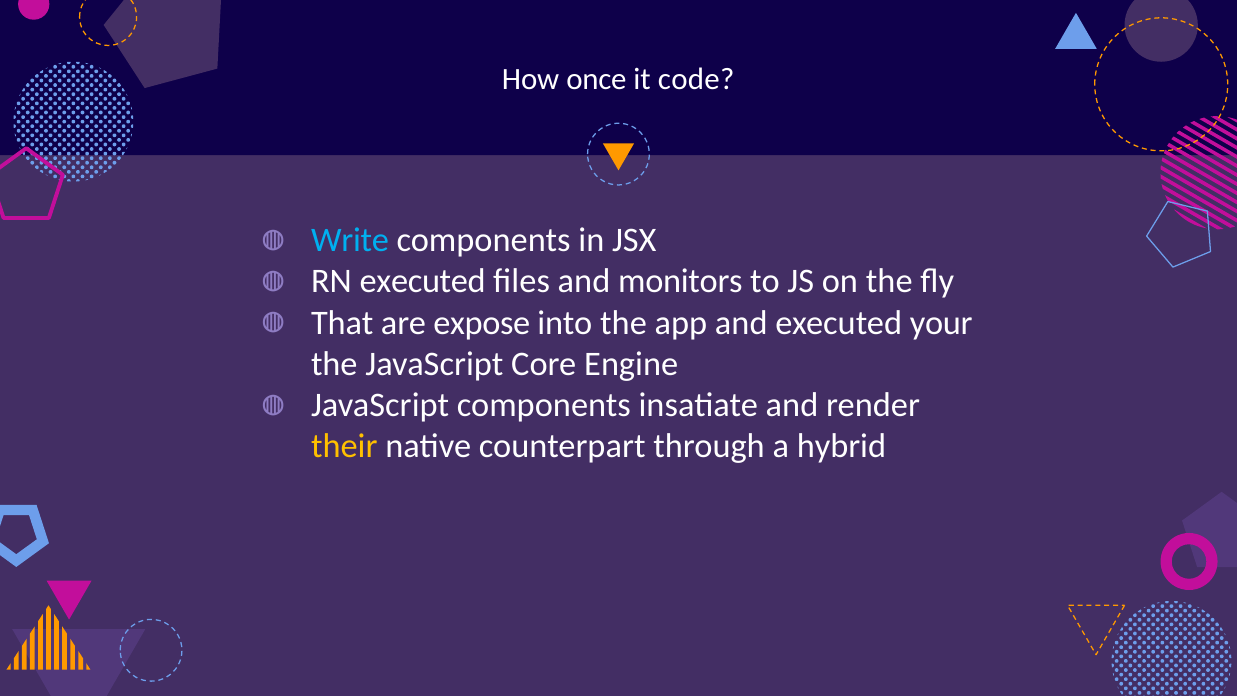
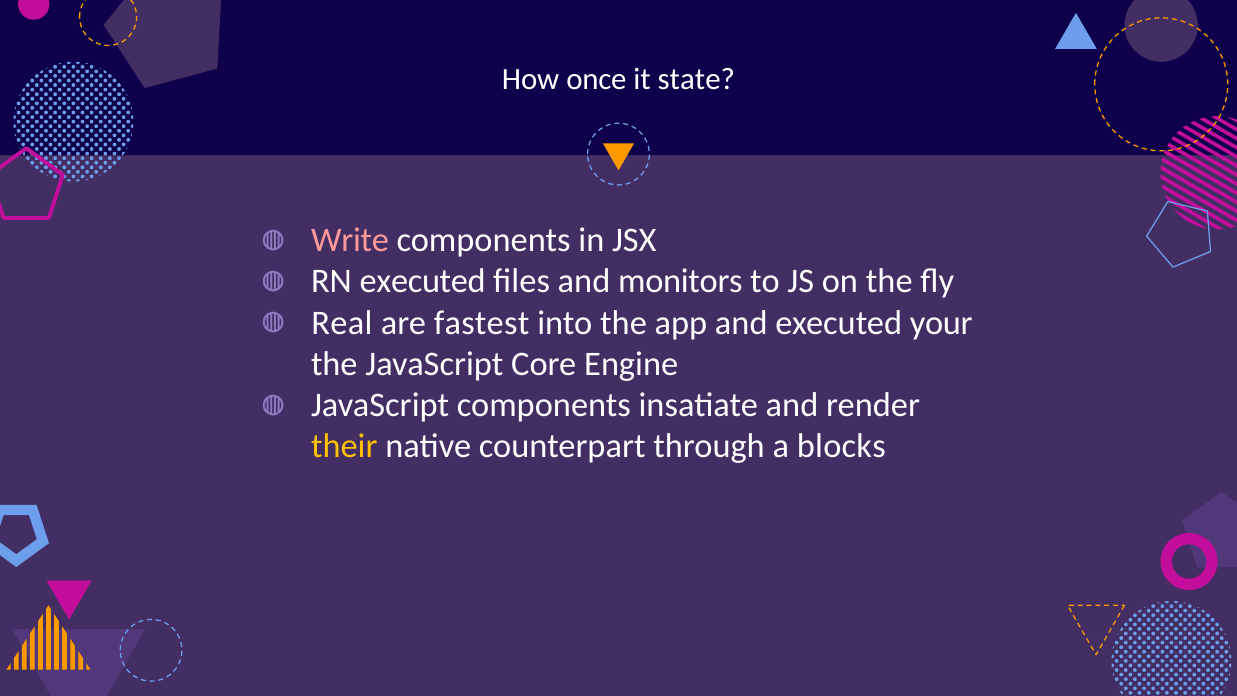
code: code -> state (696, 80)
Write colour: light blue -> pink (350, 240)
That: That -> Real (342, 323)
expose: expose -> fastest (482, 323)
hybrid: hybrid -> blocks (841, 446)
